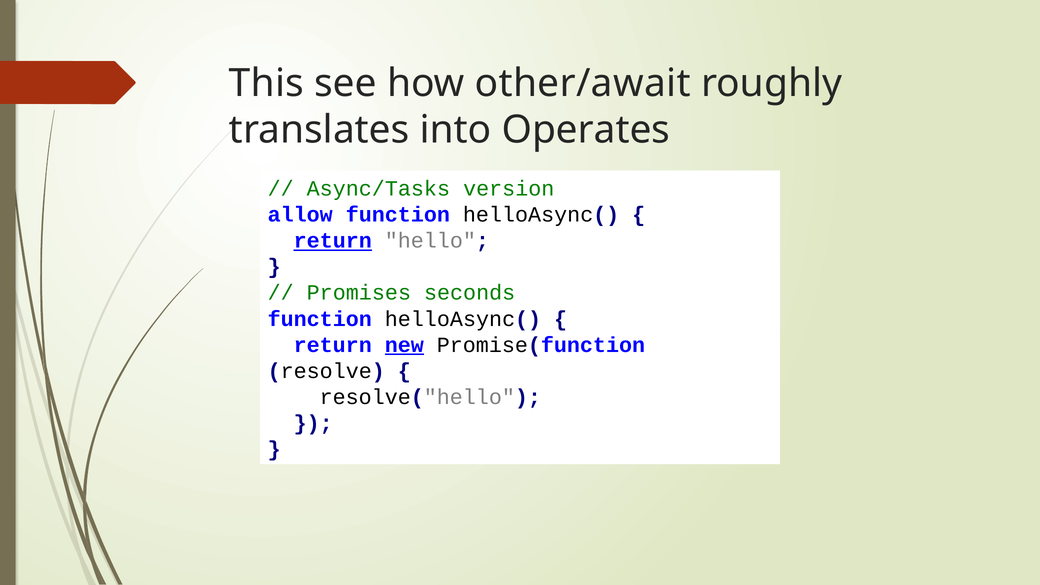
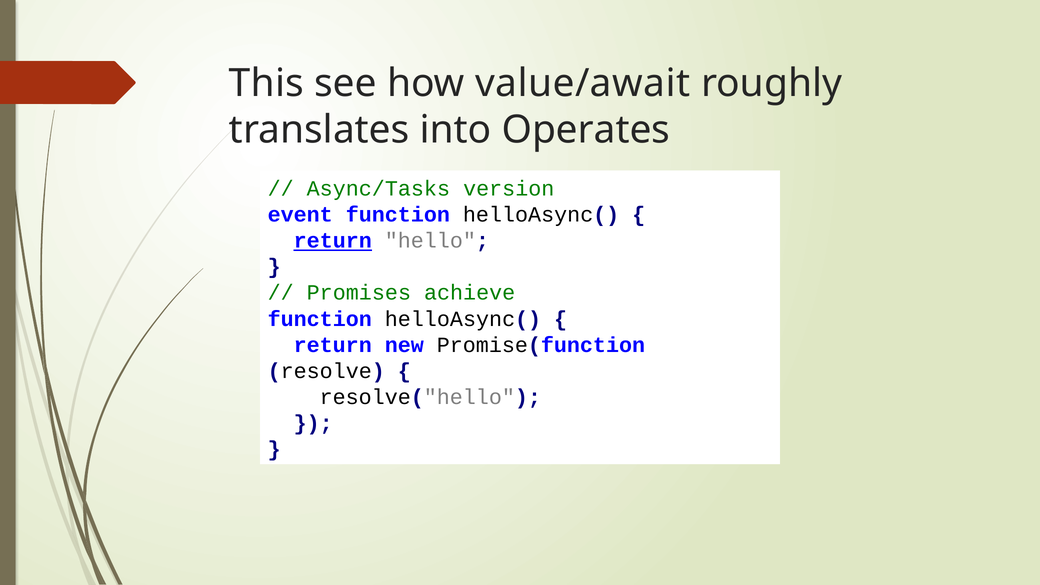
other/await: other/await -> value/await (583, 83)
allow: allow -> event (300, 215)
seconds: seconds -> achieve (470, 293)
new underline: present -> none (404, 345)
